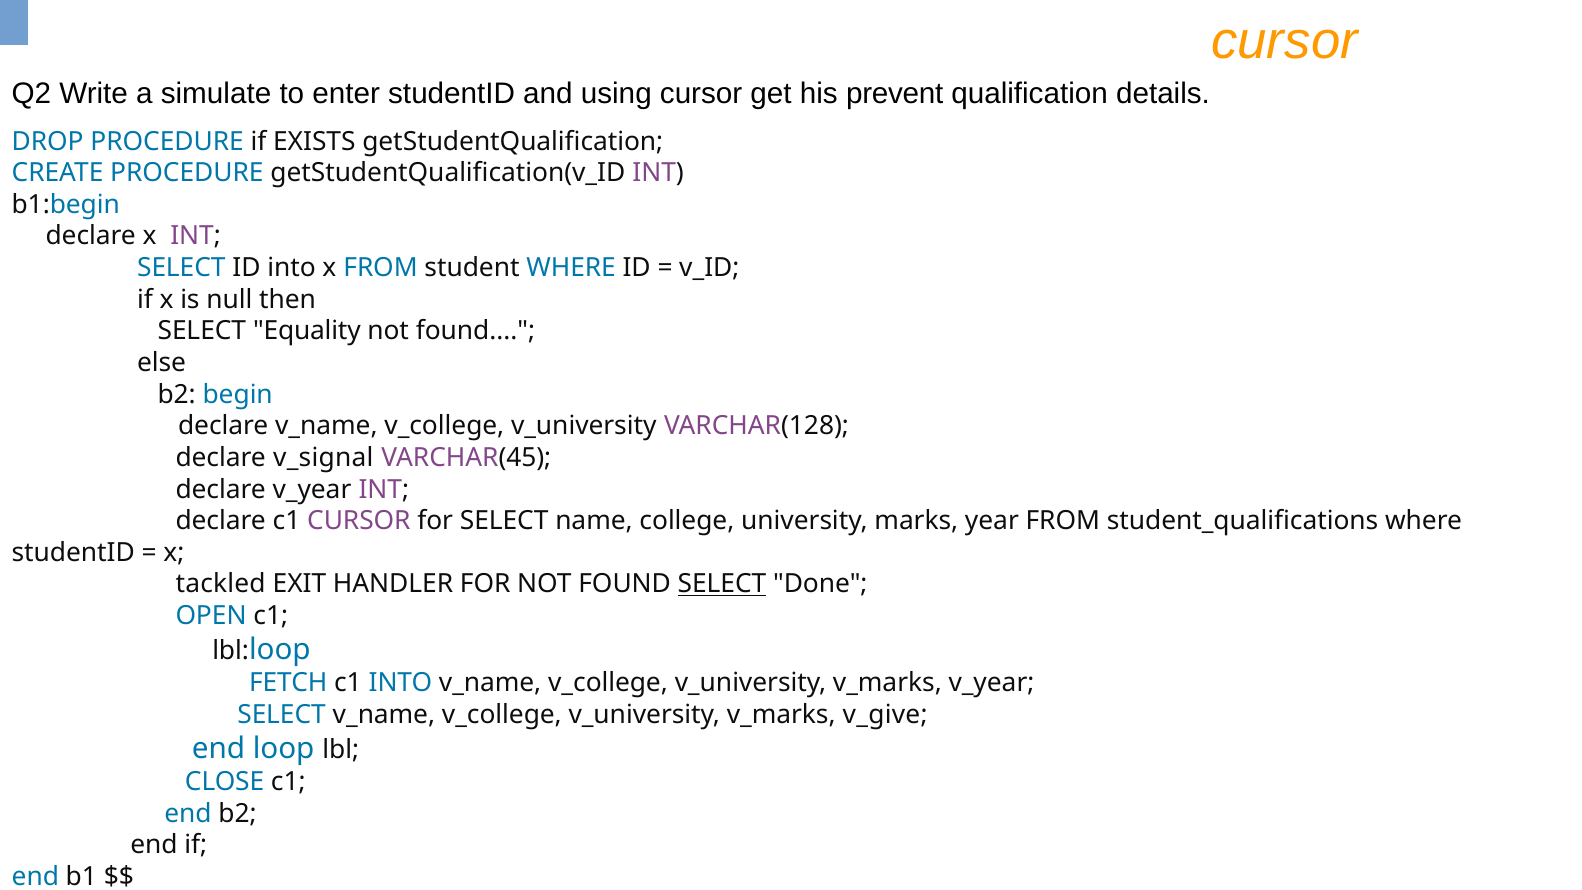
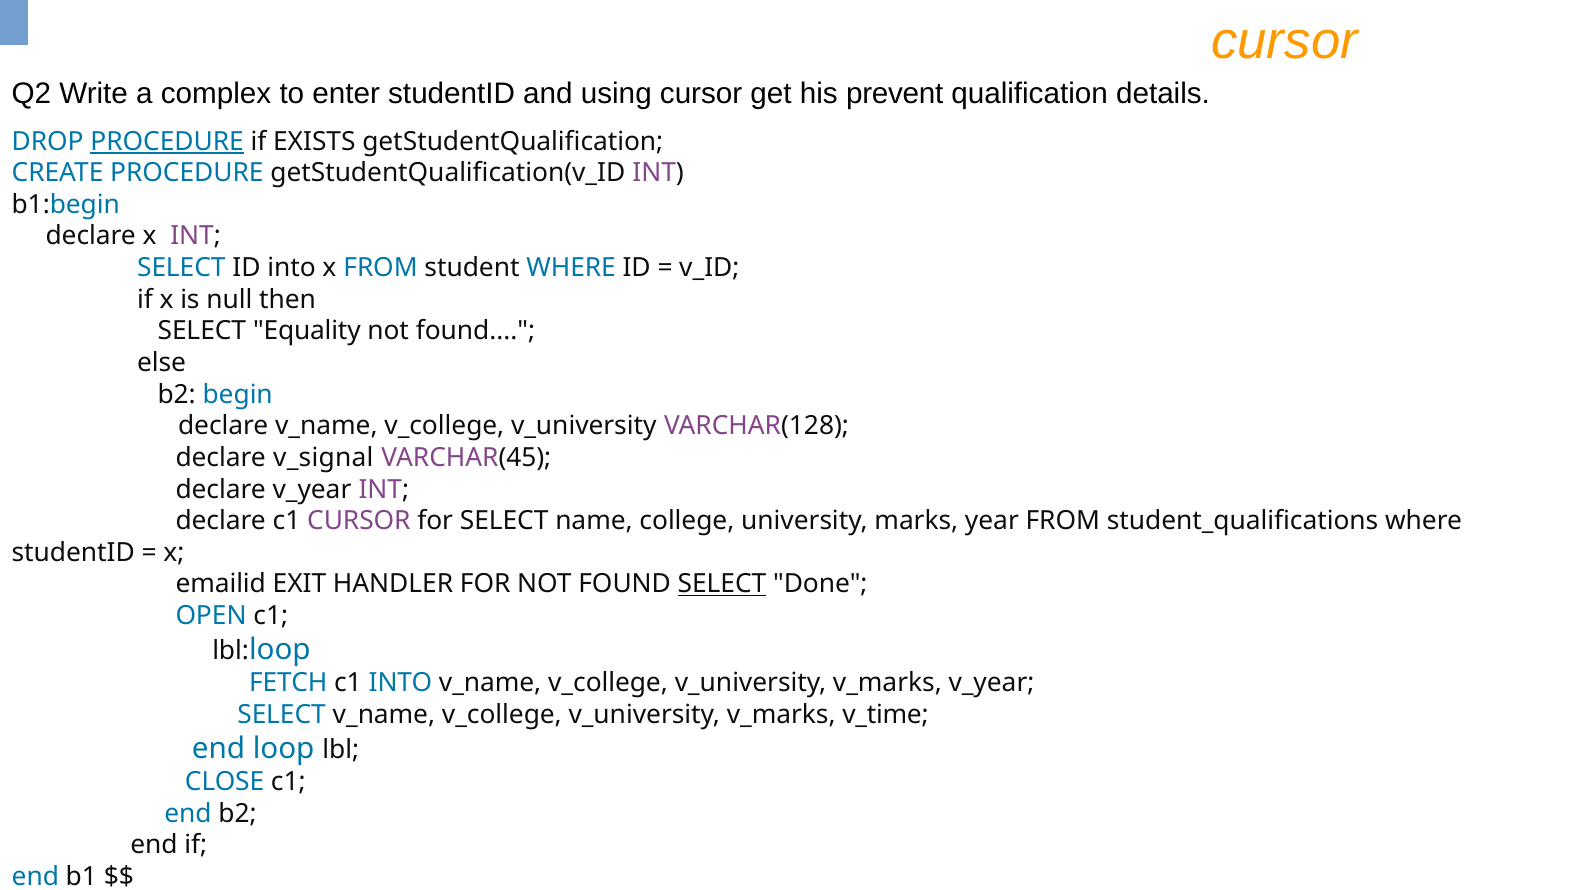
simulate: simulate -> complex (216, 94)
PROCEDURE underline: none -> present (167, 141)
tackled: tackled -> emailid (221, 584)
v_give: v_give -> v_time (885, 715)
